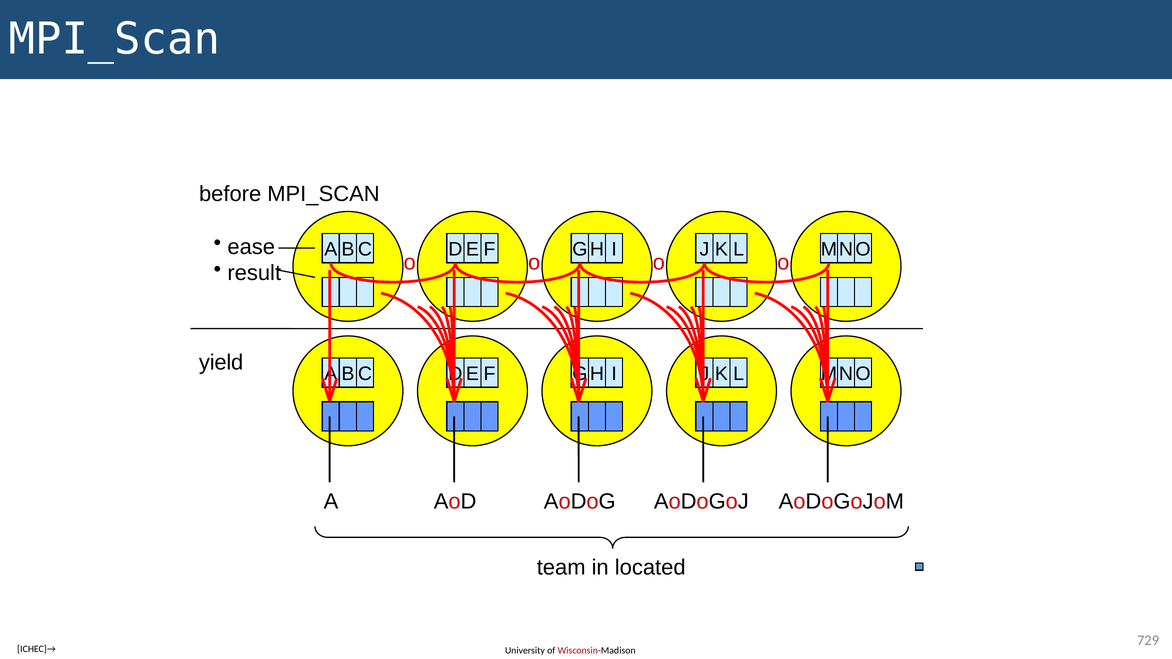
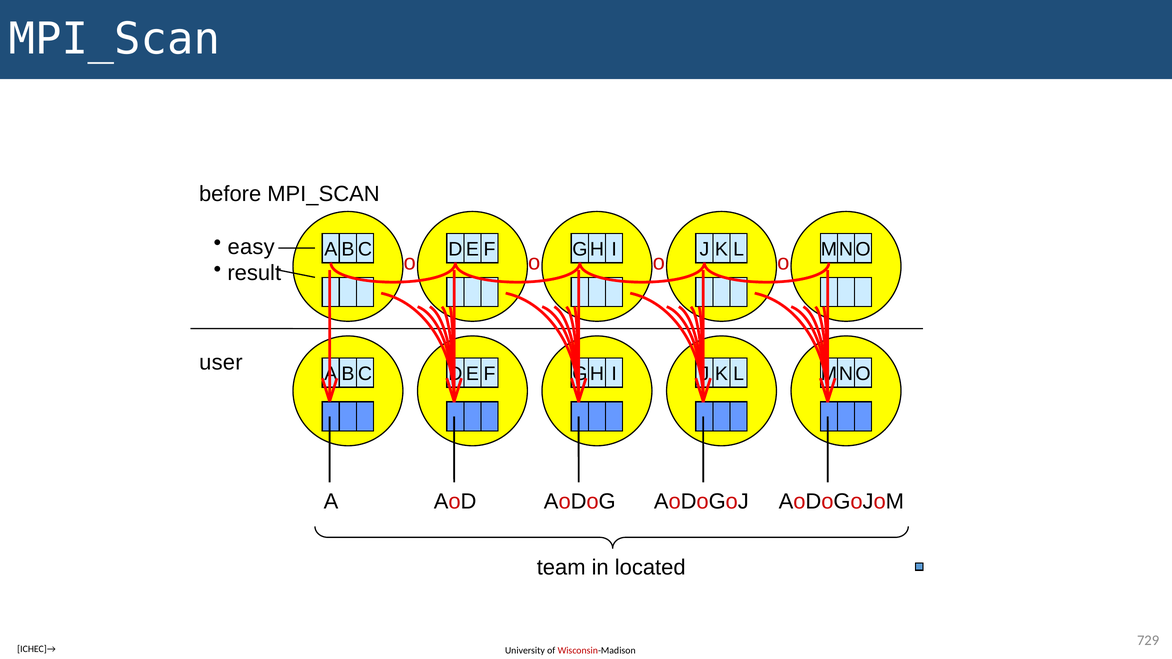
ease: ease -> easy (251, 247)
yield: yield -> user (221, 363)
